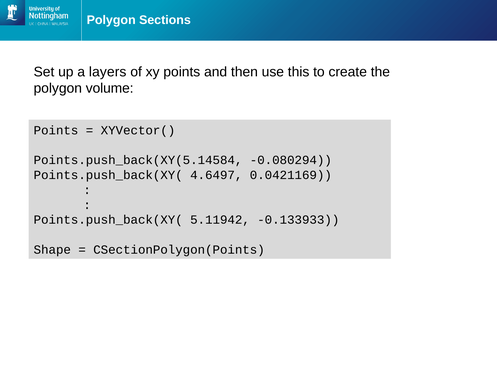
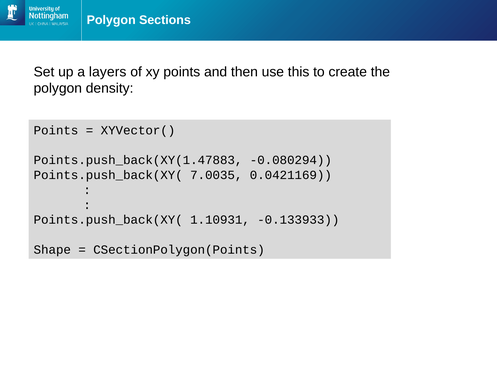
volume: volume -> density (110, 88)
Points.push_back(XY(5.14584: Points.push_back(XY(5.14584 -> Points.push_back(XY(1.47883 (138, 160)
4.6497: 4.6497 -> 7.0035 (216, 175)
5.11942: 5.11942 -> 1.10931 (220, 220)
